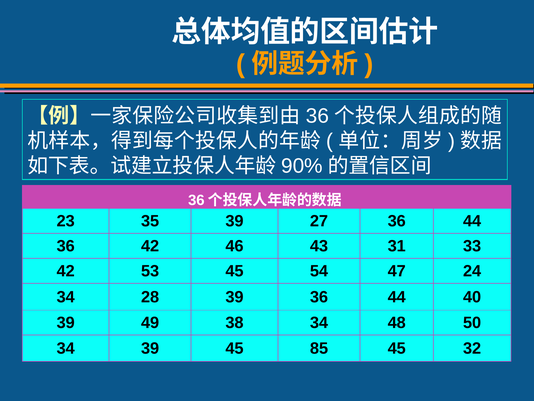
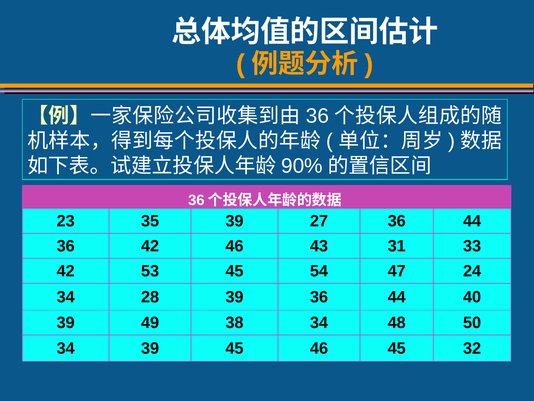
45 85: 85 -> 46 (319, 348)
